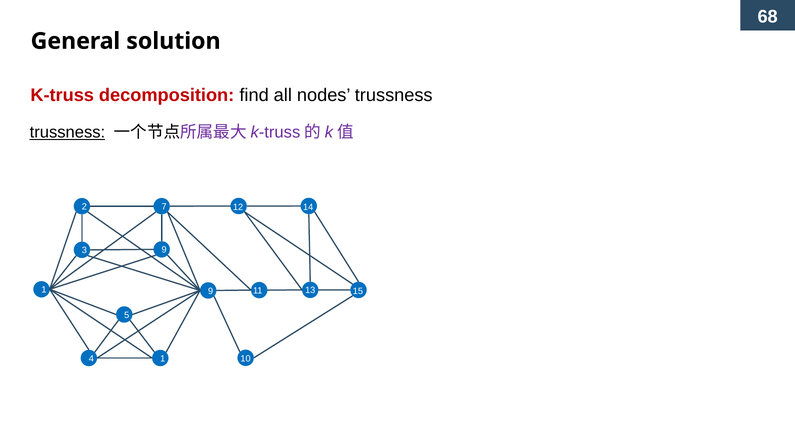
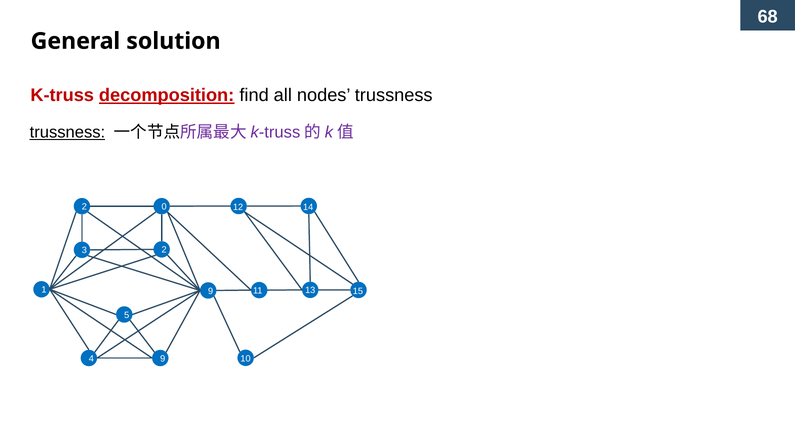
decomposition underline: none -> present (167, 95)
7: 7 -> 0 (164, 207)
3 9: 9 -> 2 (164, 250)
4 1: 1 -> 9 (163, 359)
